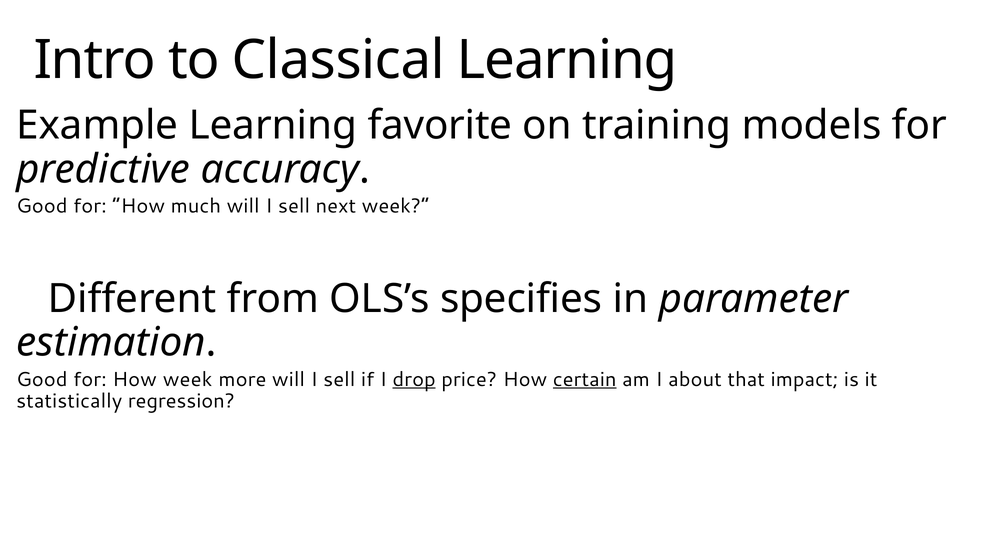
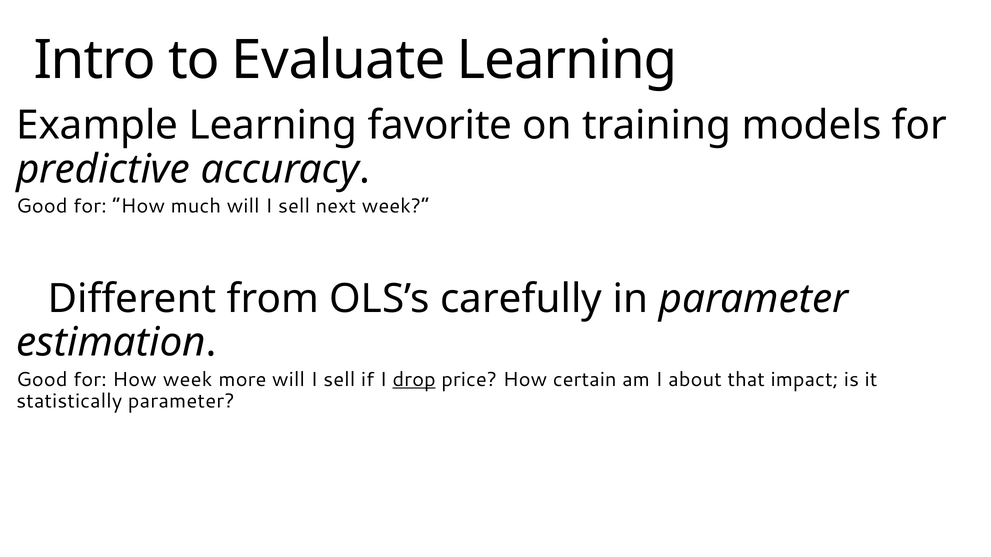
Classical: Classical -> Evaluate (338, 60)
specifies: specifies -> carefully (521, 299)
certain underline: present -> none (585, 380)
statistically regression: regression -> parameter (181, 401)
